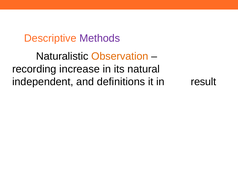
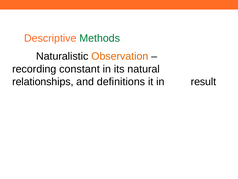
Methods colour: purple -> green (100, 38)
increase: increase -> constant (80, 69)
independent: independent -> relationships (43, 82)
